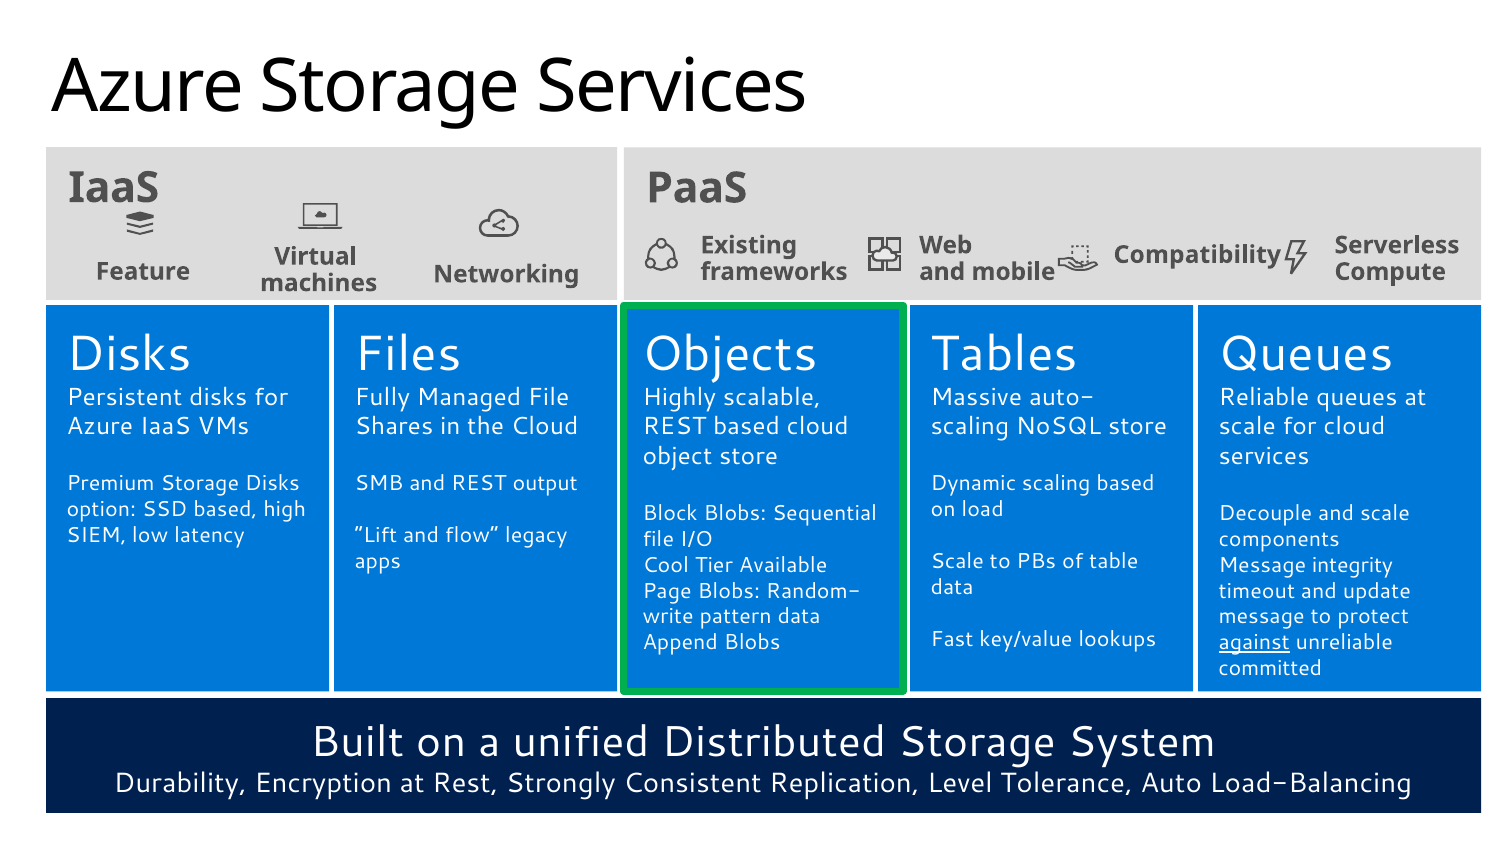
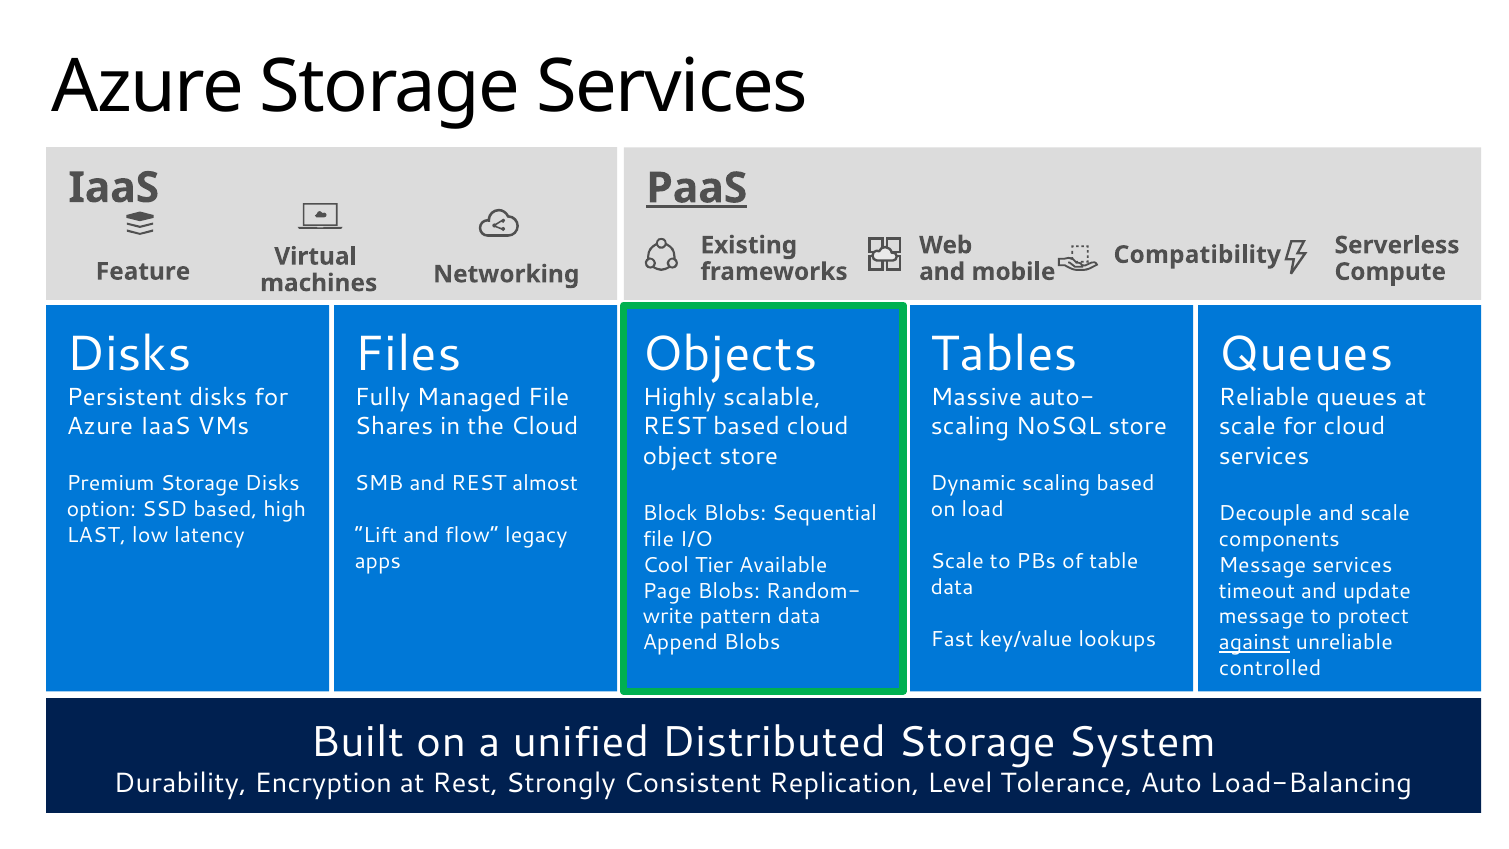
PaaS underline: none -> present (697, 188)
output: output -> almost (545, 484)
SIEM: SIEM -> LAST (96, 535)
Message integrity: integrity -> services (1352, 565)
committed: committed -> controlled (1270, 668)
